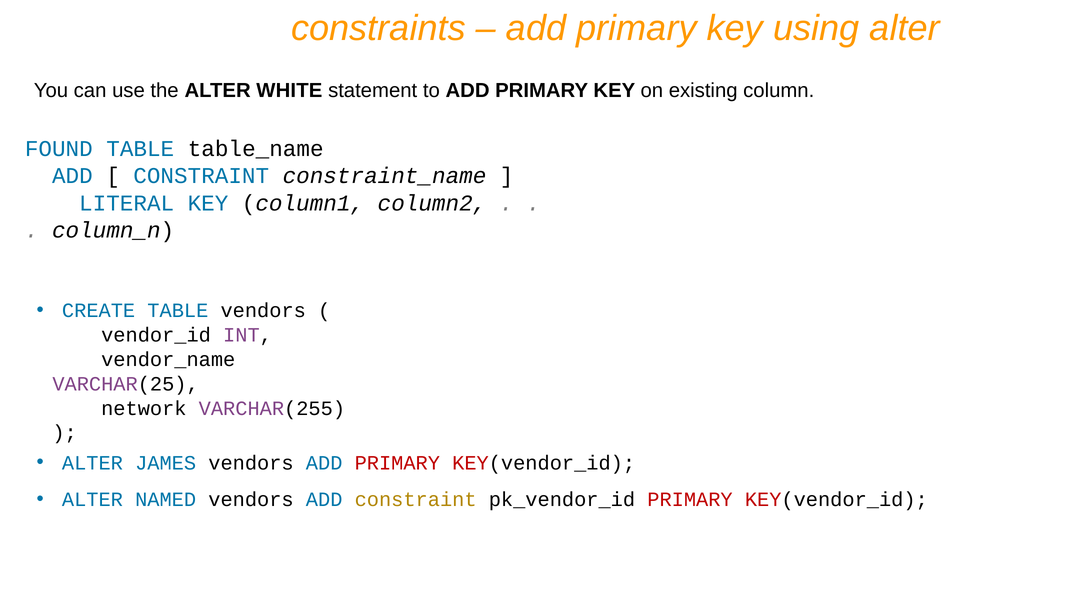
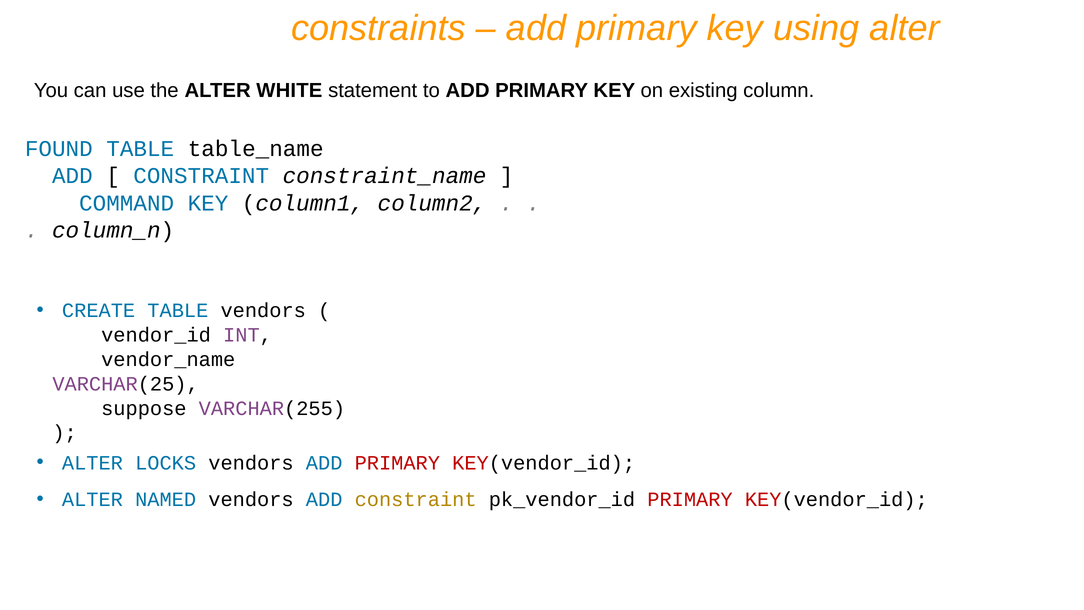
LITERAL: LITERAL -> COMMAND (127, 203)
network: network -> suppose (144, 408)
JAMES: JAMES -> LOCKS (166, 463)
